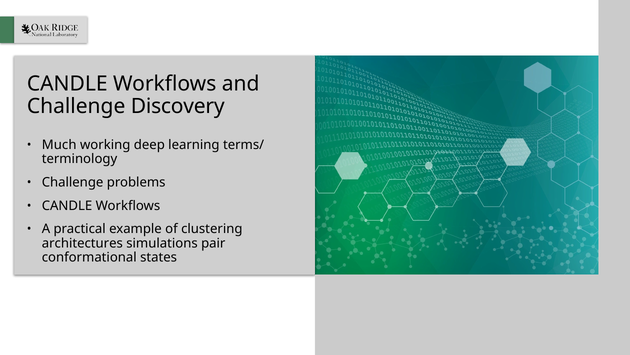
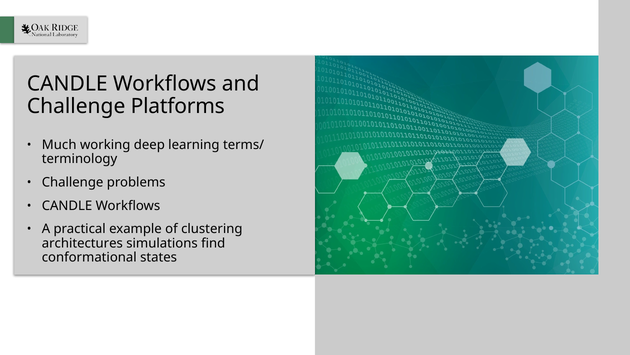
Discovery: Discovery -> Platforms (178, 106)
pair: pair -> find (213, 243)
